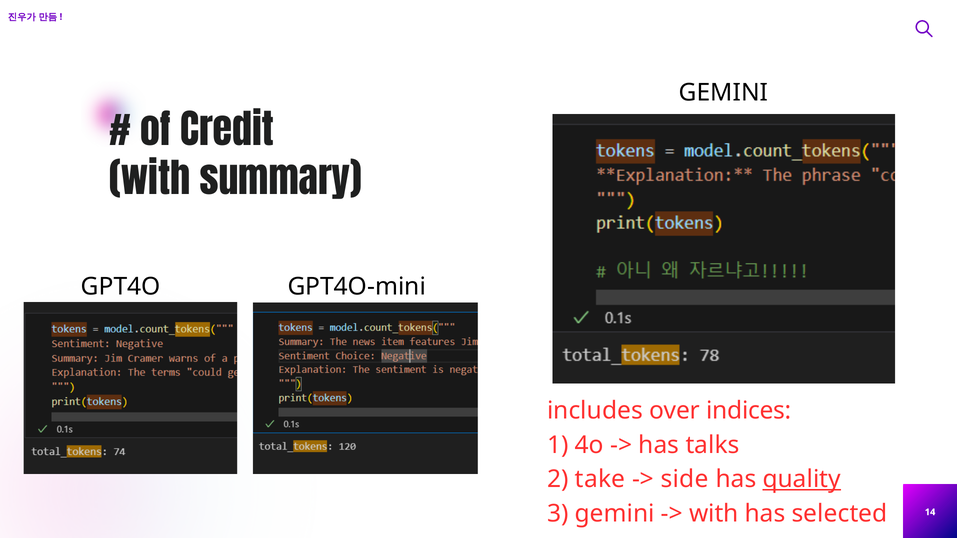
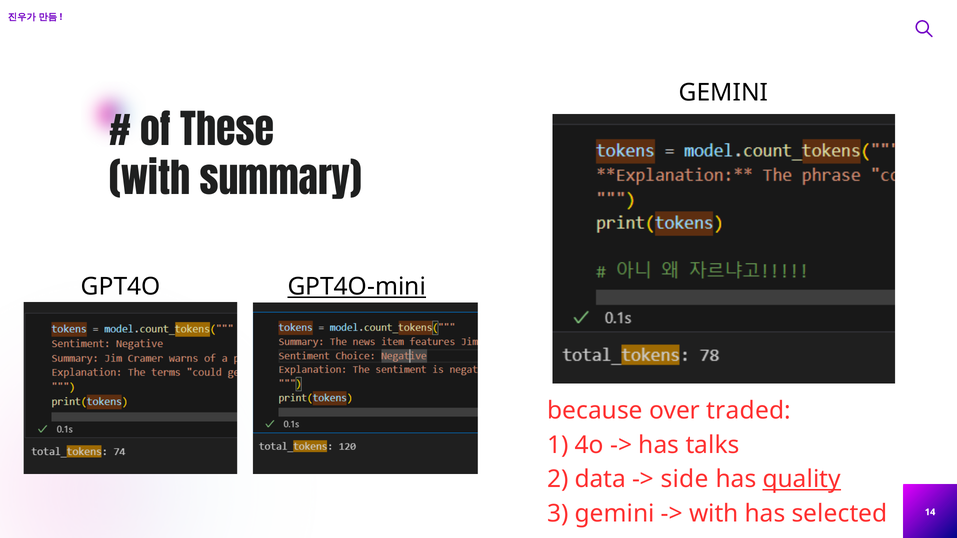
Credit: Credit -> These (227, 132)
GPT4O-mini underline: none -> present (357, 287)
includes: includes -> because (595, 411)
indices: indices -> traded (749, 411)
take: take -> data (600, 480)
